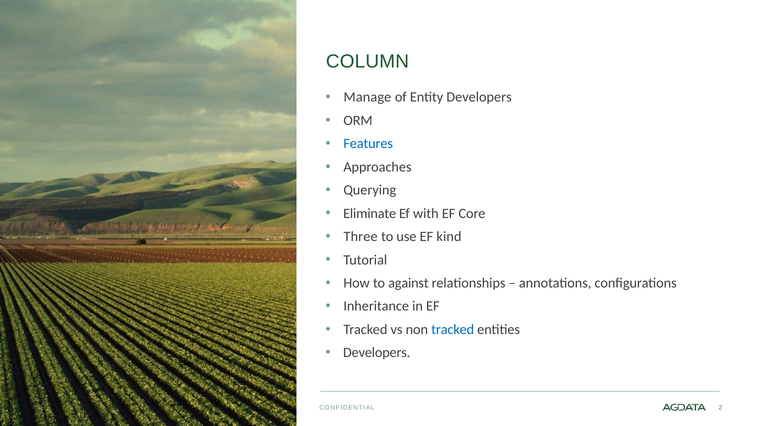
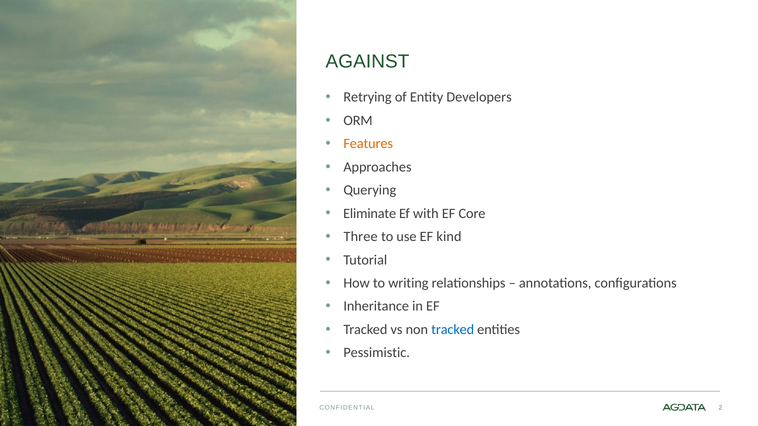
COLUMN: COLUMN -> AGAINST (367, 61)
Manage: Manage -> Retrying (368, 97)
Features colour: blue -> orange (368, 144)
against: against -> writing (408, 283)
Developers: Developers -> Pessimistic (377, 353)
